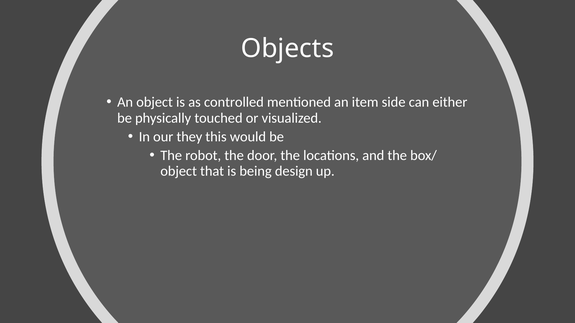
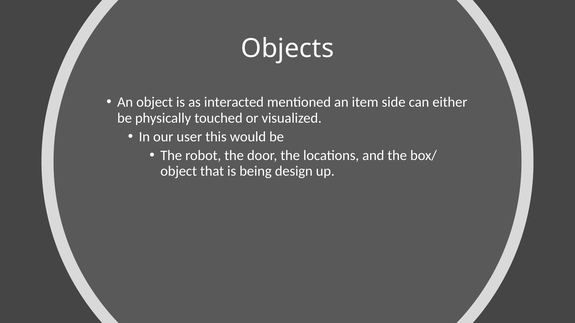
controlled: controlled -> interacted (234, 102)
they: they -> user (189, 137)
